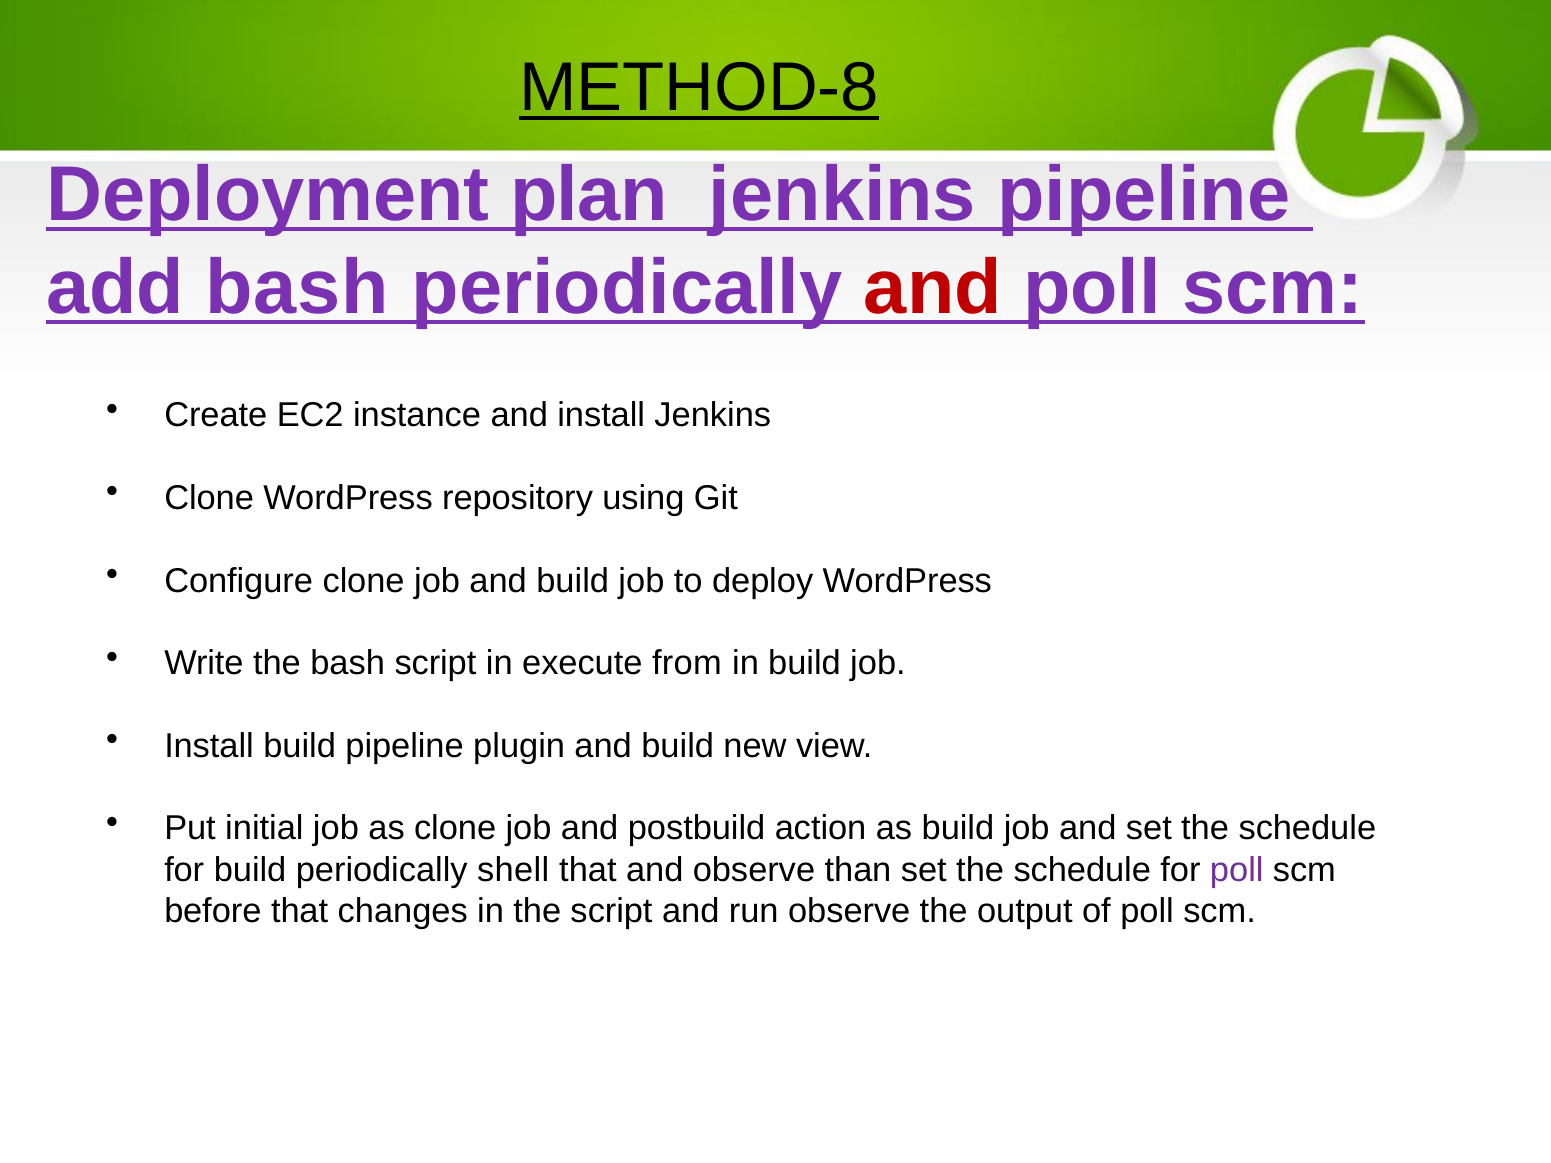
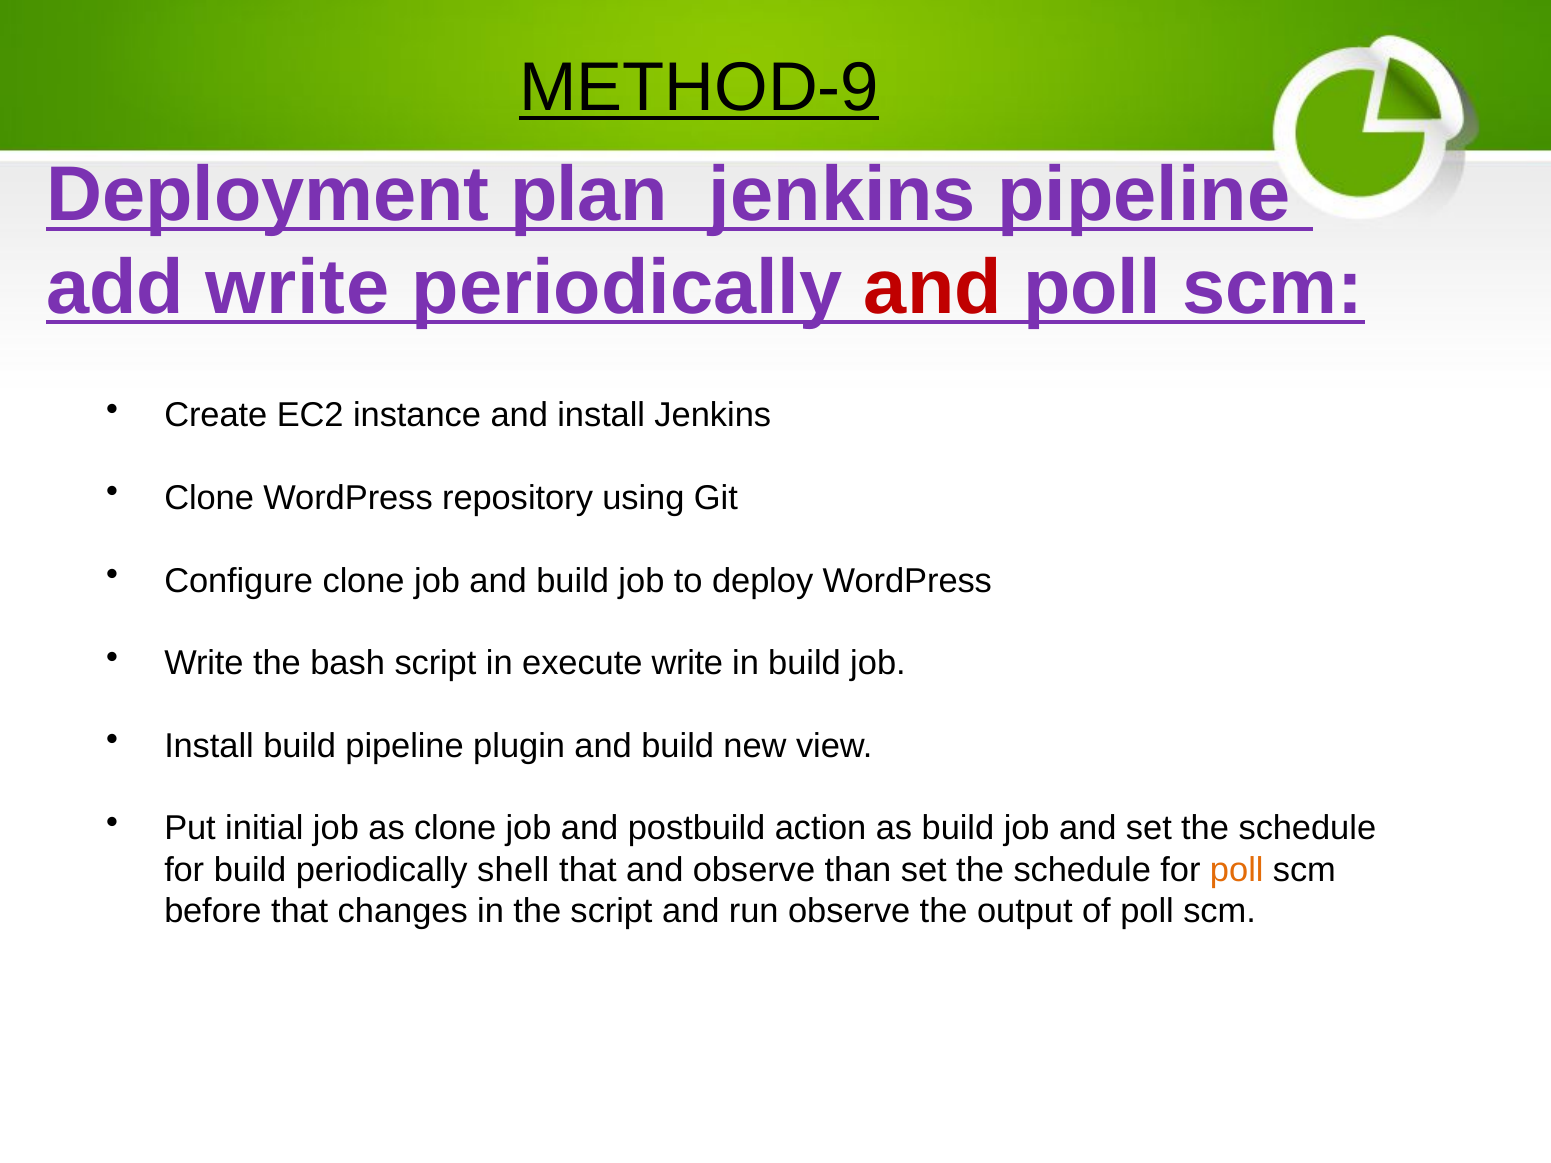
METHOD-8: METHOD-8 -> METHOD-9 (699, 88)
add bash: bash -> write (297, 288)
execute from: from -> write (687, 663)
poll colour: purple -> orange (1237, 870)
